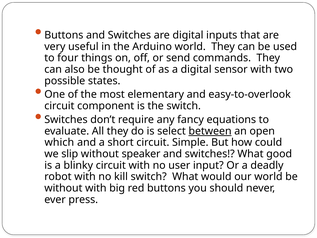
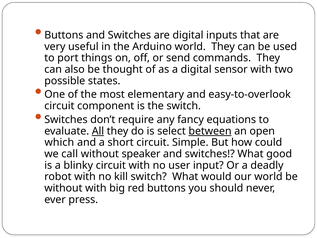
four: four -> port (68, 58)
All underline: none -> present (98, 131)
slip: slip -> call (70, 154)
